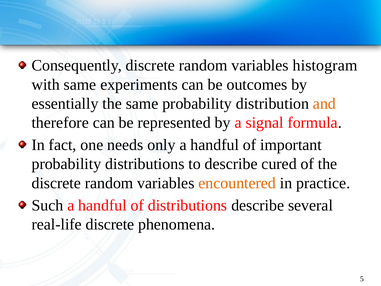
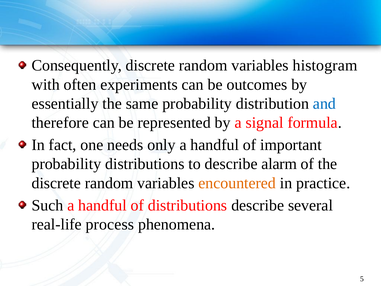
with same: same -> often (80, 84)
and colour: orange -> blue (324, 103)
cured: cured -> alarm (279, 164)
real-life discrete: discrete -> process (110, 224)
